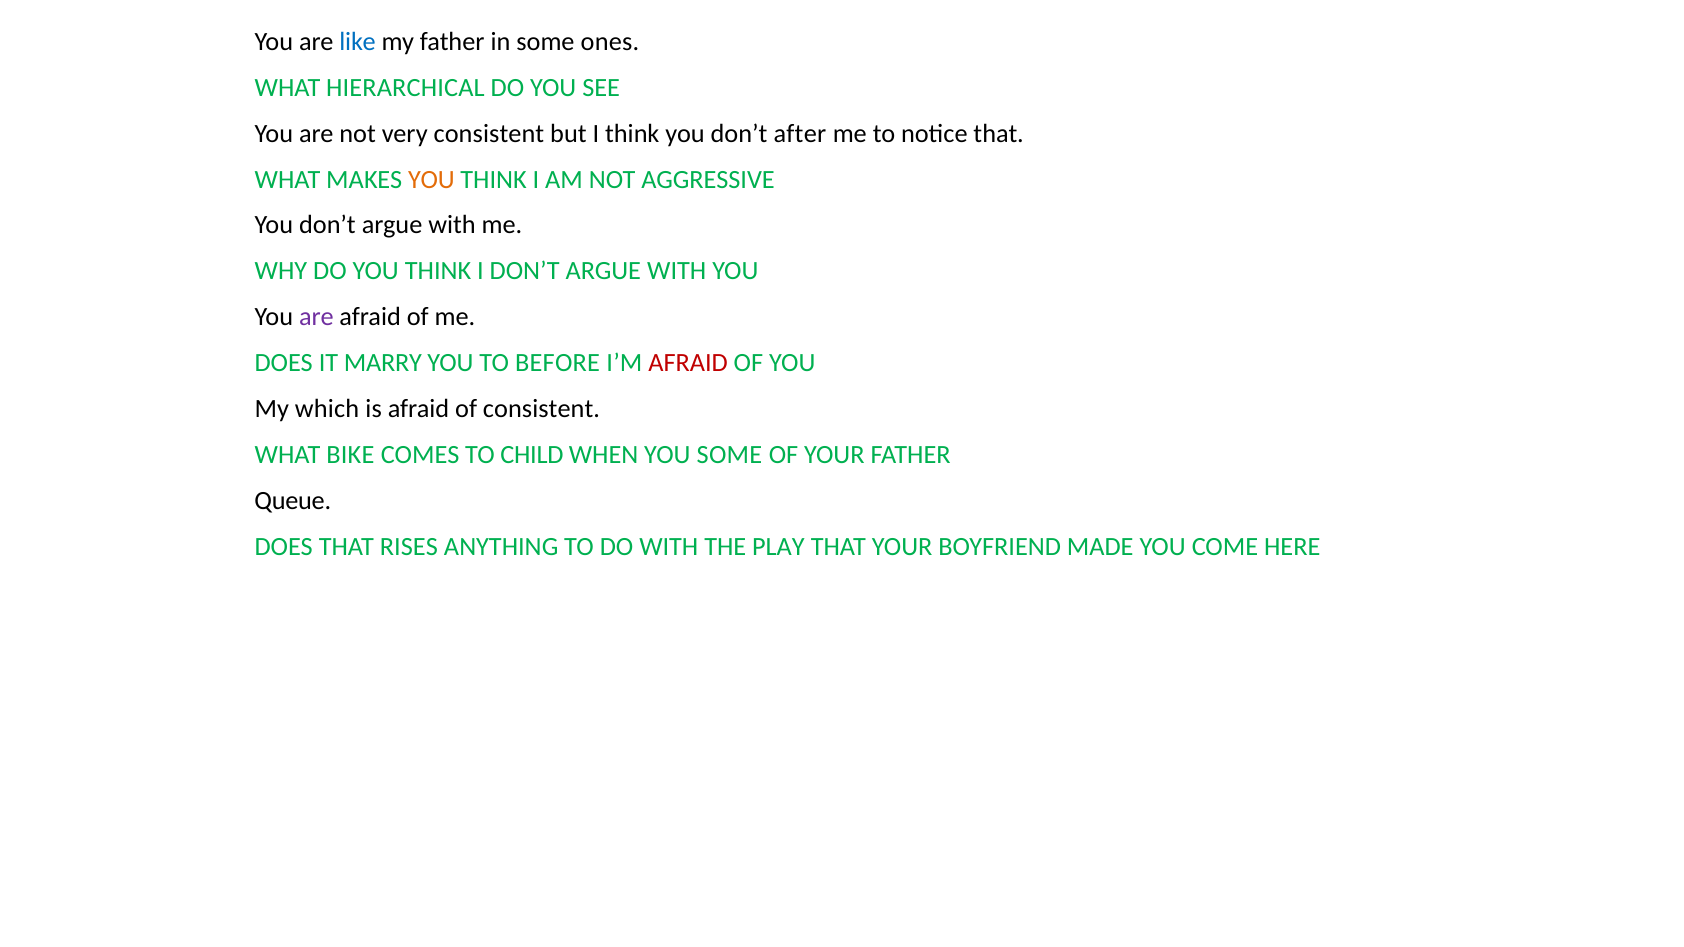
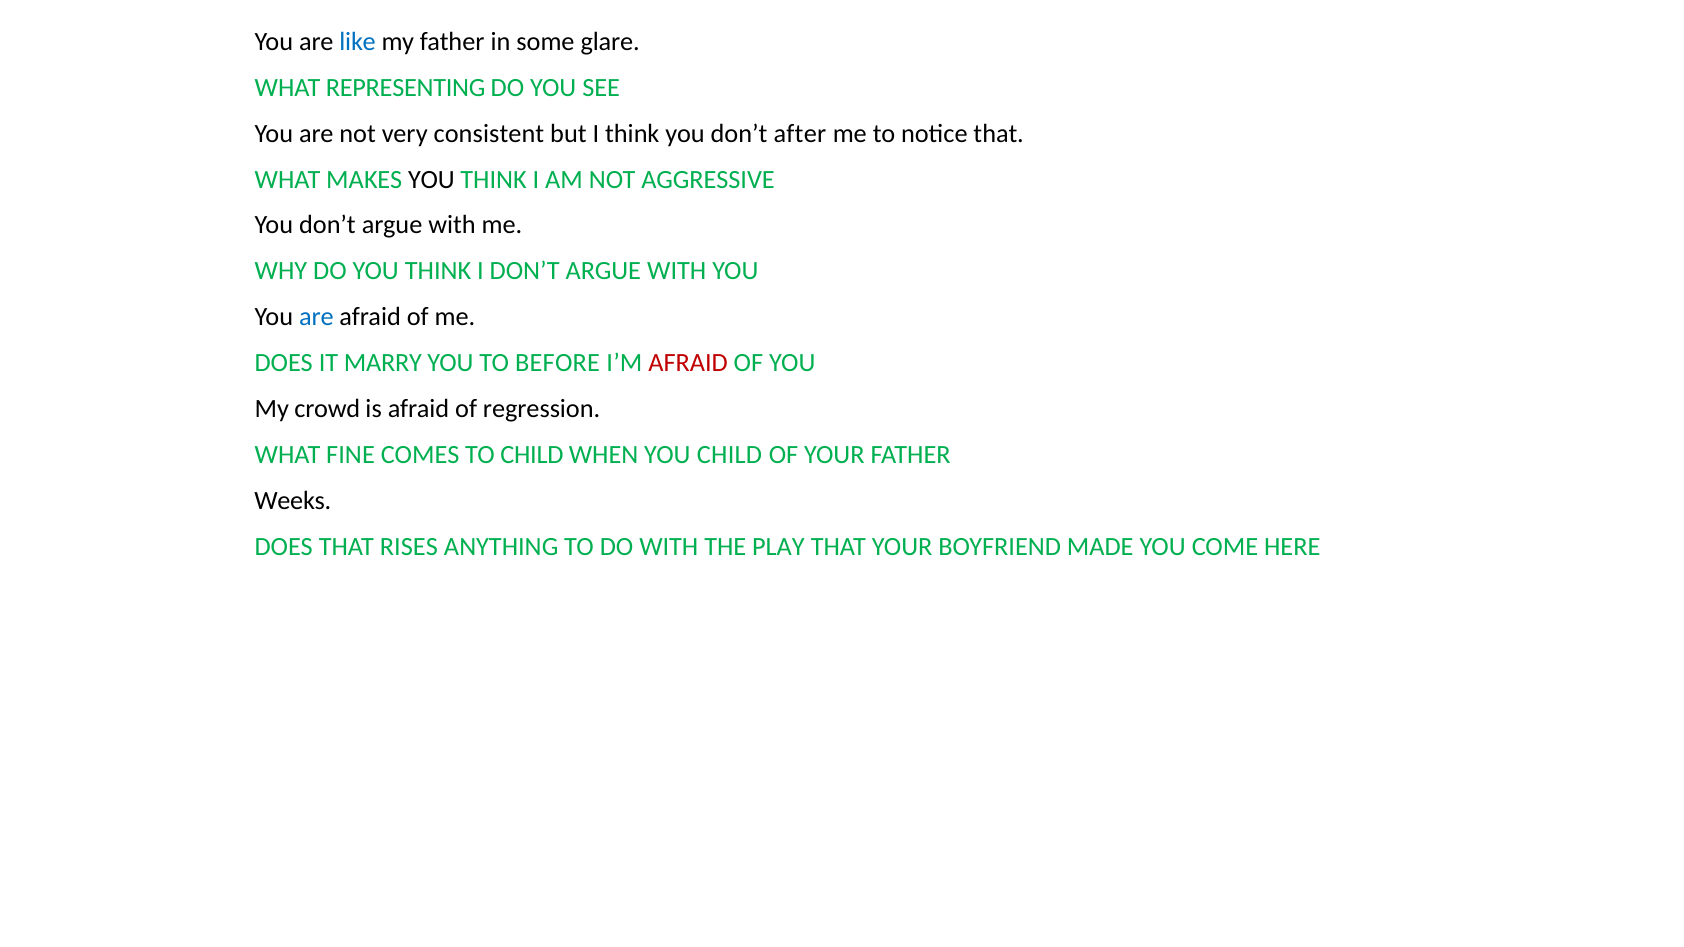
ones: ones -> glare (610, 41)
HIERARCHICAL: HIERARCHICAL -> REPRESENTING (406, 87)
YOU colour: orange -> black (431, 179)
are colour: purple -> blue (316, 317)
which: which -> crowd (327, 409)
of consistent: consistent -> regression (542, 409)
BIKE: BIKE -> FINE (351, 455)
YOU SOME: SOME -> CHILD (729, 455)
Queue: Queue -> Weeks (293, 501)
